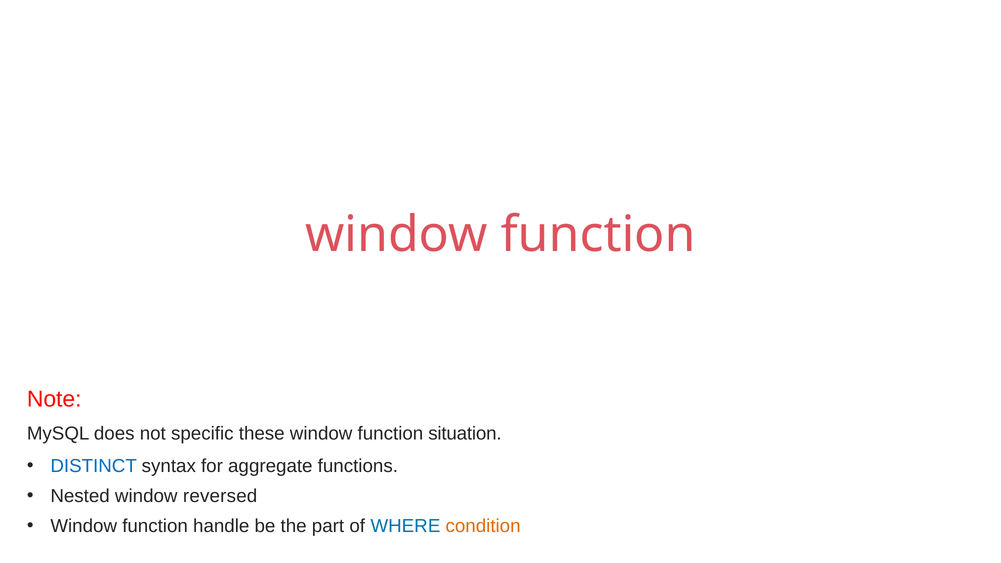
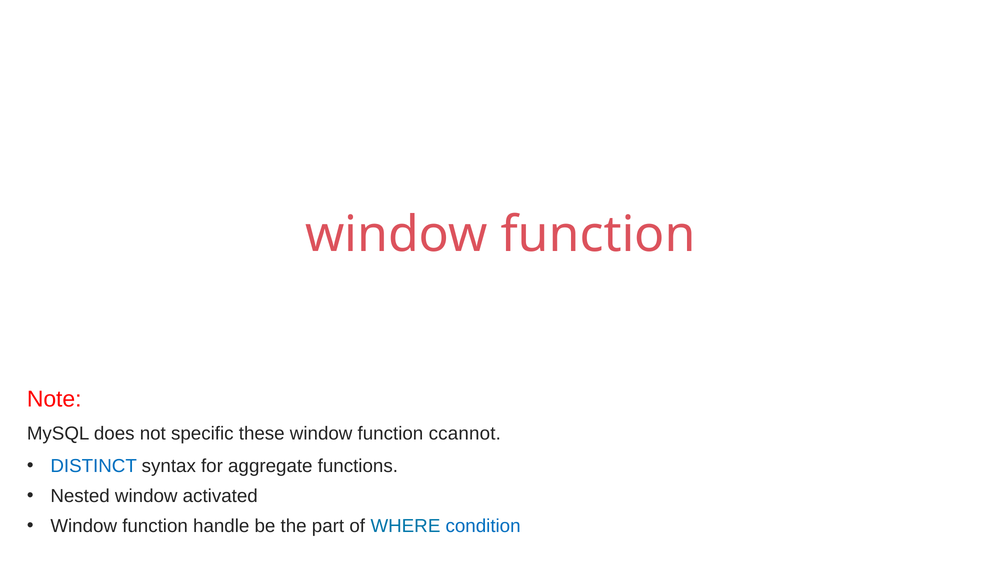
situation: situation -> ccannot (465, 434)
reversed: reversed -> activated (220, 496)
condition colour: orange -> blue (483, 526)
